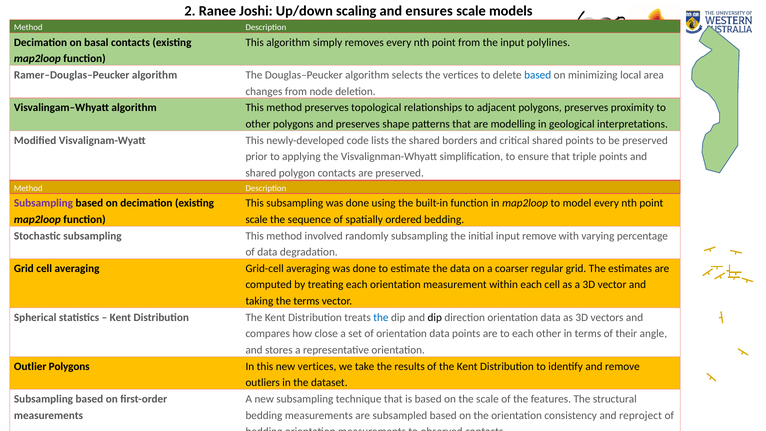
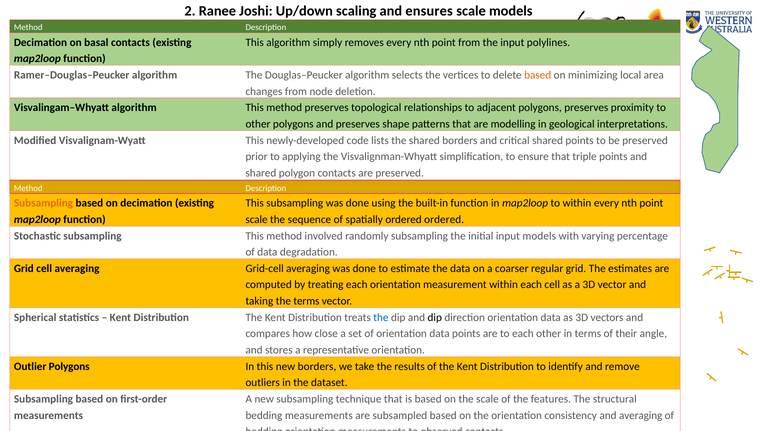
based colour: blue -> orange (538, 75)
Subsampling colour: purple -> orange (43, 203)
to model: model -> within (577, 203)
ordered bedding: bedding -> ordered (444, 219)
input remove: remove -> models (539, 236)
new vertices: vertices -> borders (317, 366)
and reproject: reproject -> averaging (641, 415)
